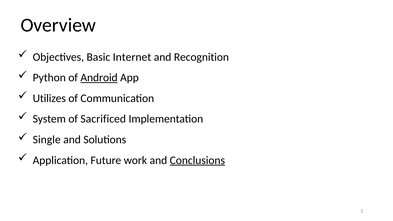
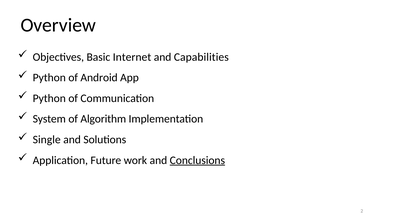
Recognition: Recognition -> Capabilities (201, 57)
Android underline: present -> none (99, 78)
Utilizes: Utilizes -> Python (49, 98)
Sacrificed: Sacrificed -> Algorithm (103, 119)
